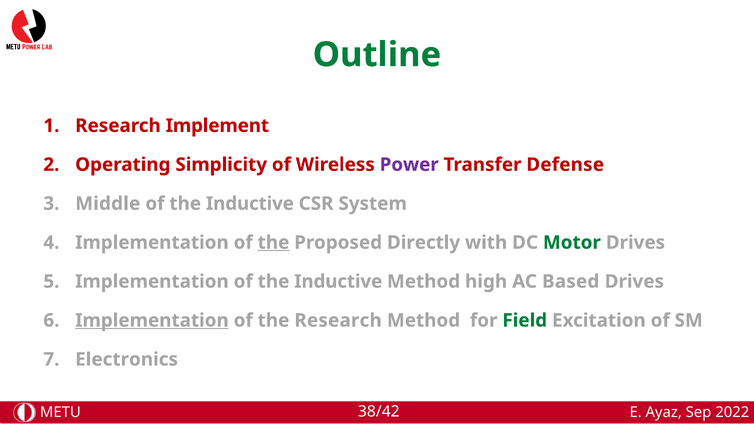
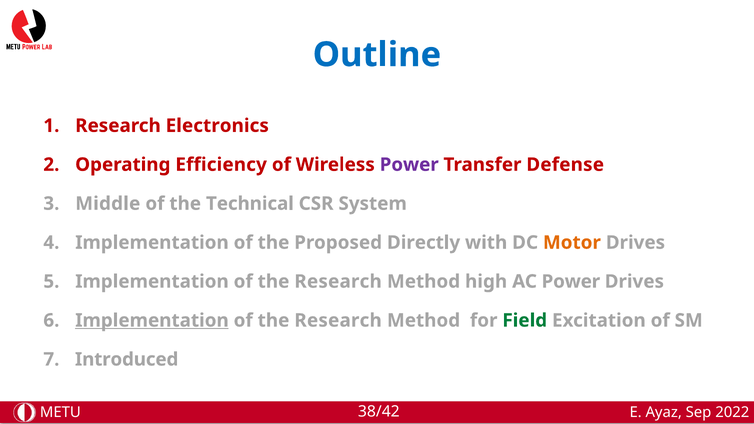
Outline colour: green -> blue (377, 55)
Implement: Implement -> Electronics (217, 126)
Simplicity: Simplicity -> Efficiency (221, 165)
Inductive: Inductive -> Technical (250, 204)
the underline: present -> none (274, 243)
Motor colour: green -> orange (572, 243)
Inductive: Inductive -> Research (338, 282)
AC Based: Based -> Power (571, 282)
Electronics: Electronics -> Introduced (127, 360)
